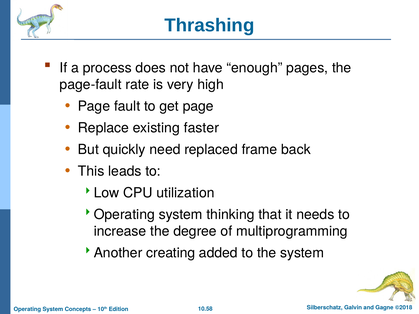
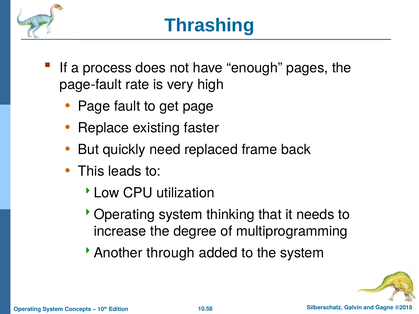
creating: creating -> through (171, 253)
